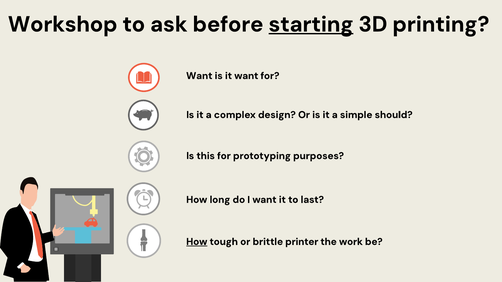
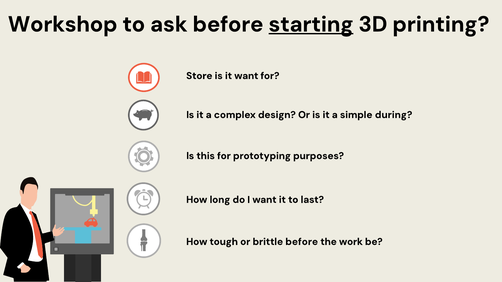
Want: Want -> Store (199, 76)
should: should -> during (394, 115)
How underline: present -> none (197, 242)
brittle printer: printer -> before (302, 242)
